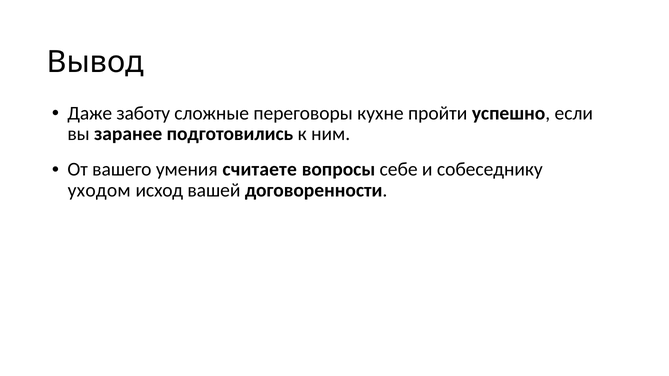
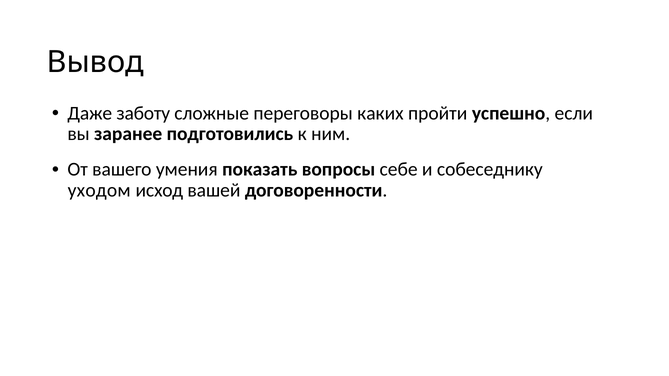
кухне: кухне -> каких (380, 113)
считаете: считаете -> показать (260, 170)
